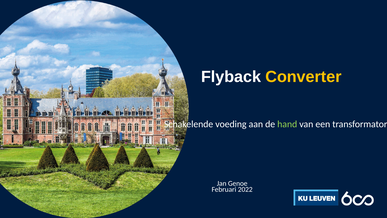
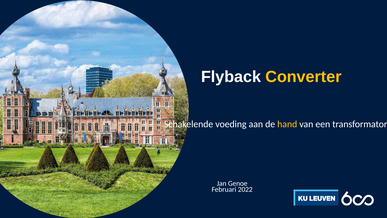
hand colour: light green -> yellow (287, 124)
